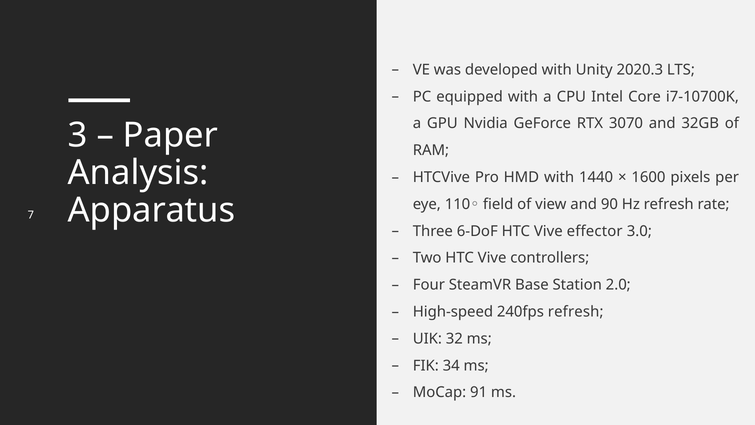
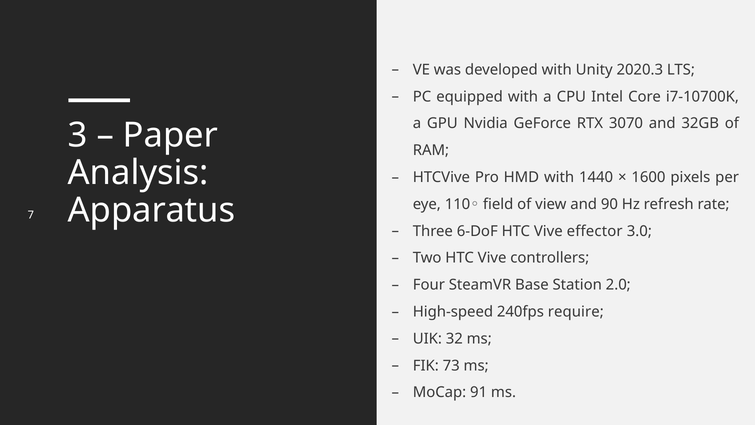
240fps refresh: refresh -> require (576, 312)
34: 34 -> 73 (451, 365)
